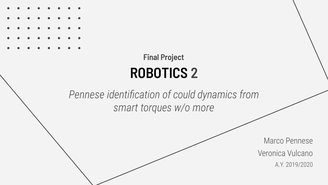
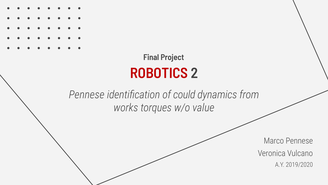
ROBOTICS colour: black -> red (159, 73)
smart: smart -> works (126, 108)
more: more -> value (203, 108)
